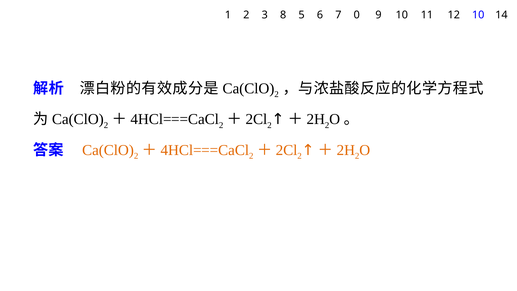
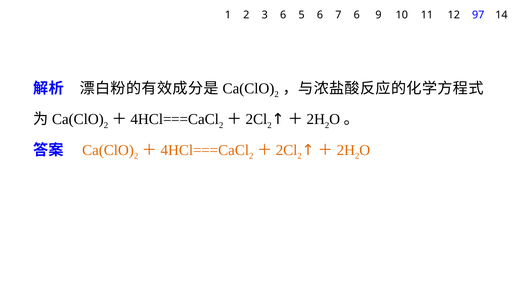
3 8: 8 -> 6 (283, 15)
7 0: 0 -> 6 (357, 15)
12 10: 10 -> 97 (478, 15)
